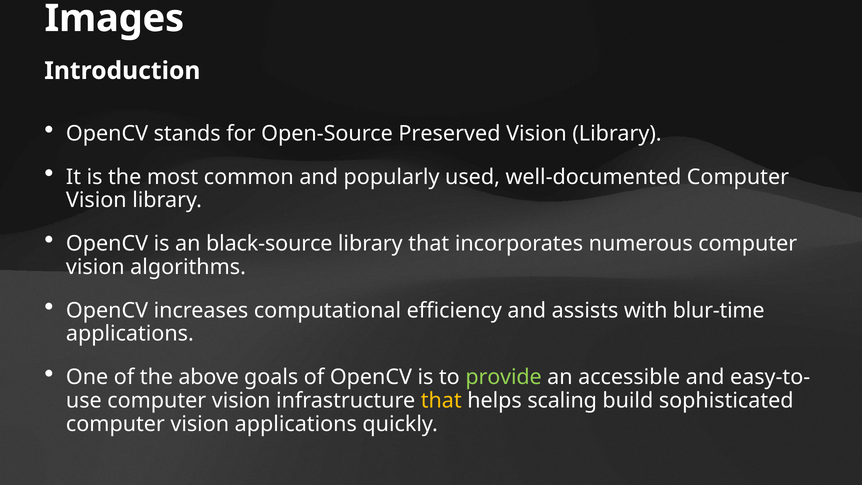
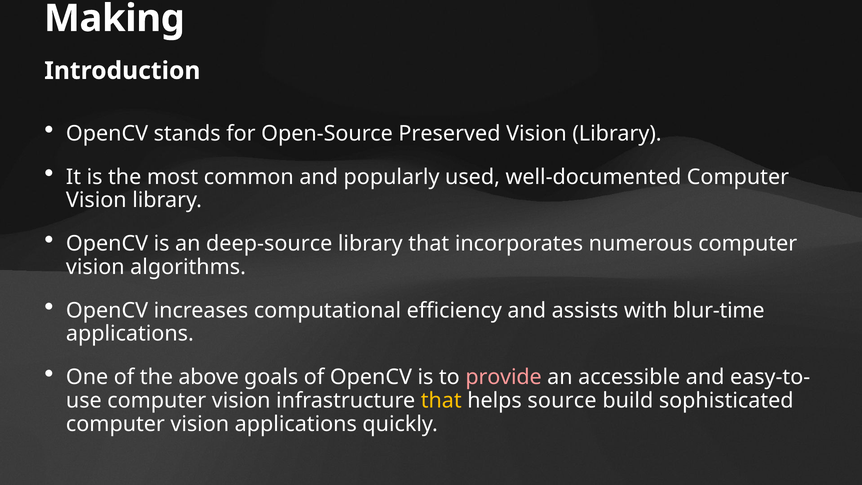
Images: Images -> Making (114, 18)
black-source: black-source -> deep-source (269, 244)
provide colour: light green -> pink (504, 377)
scaling: scaling -> source (562, 401)
